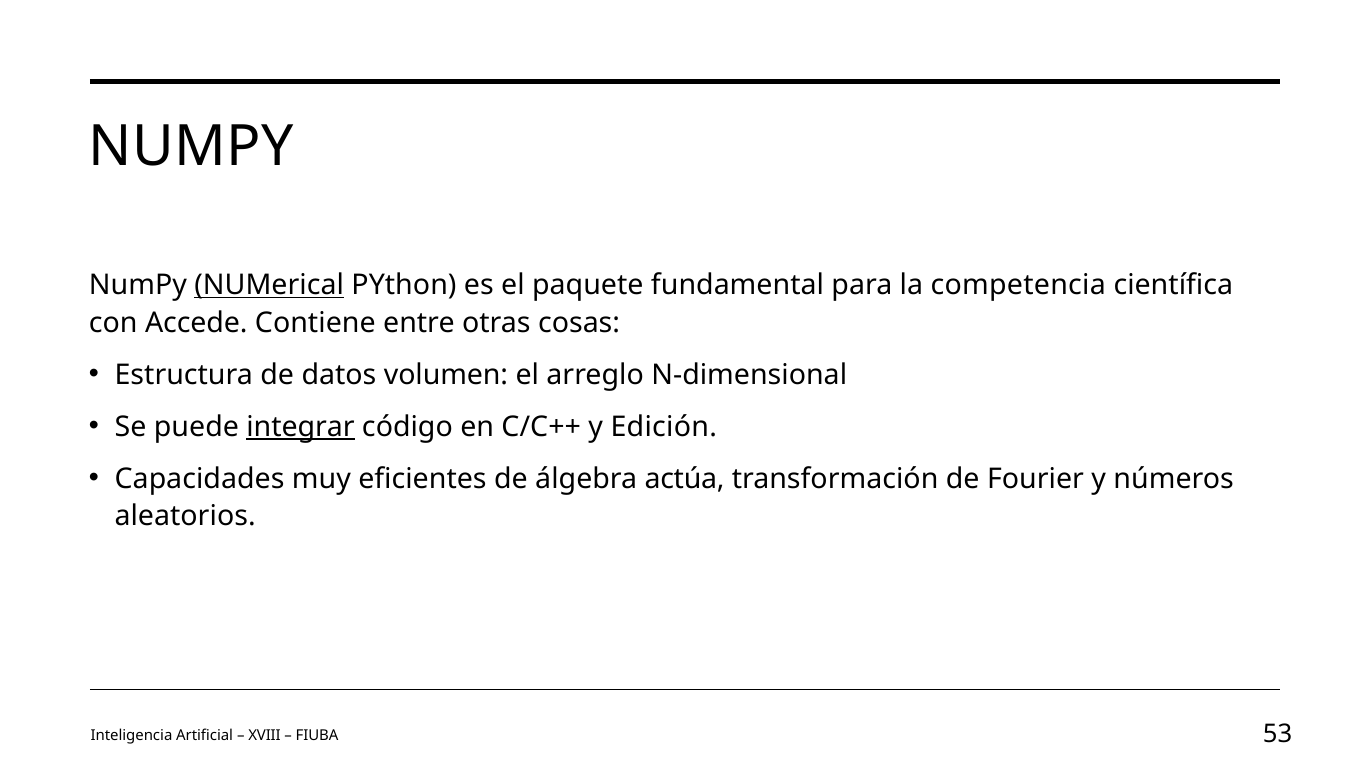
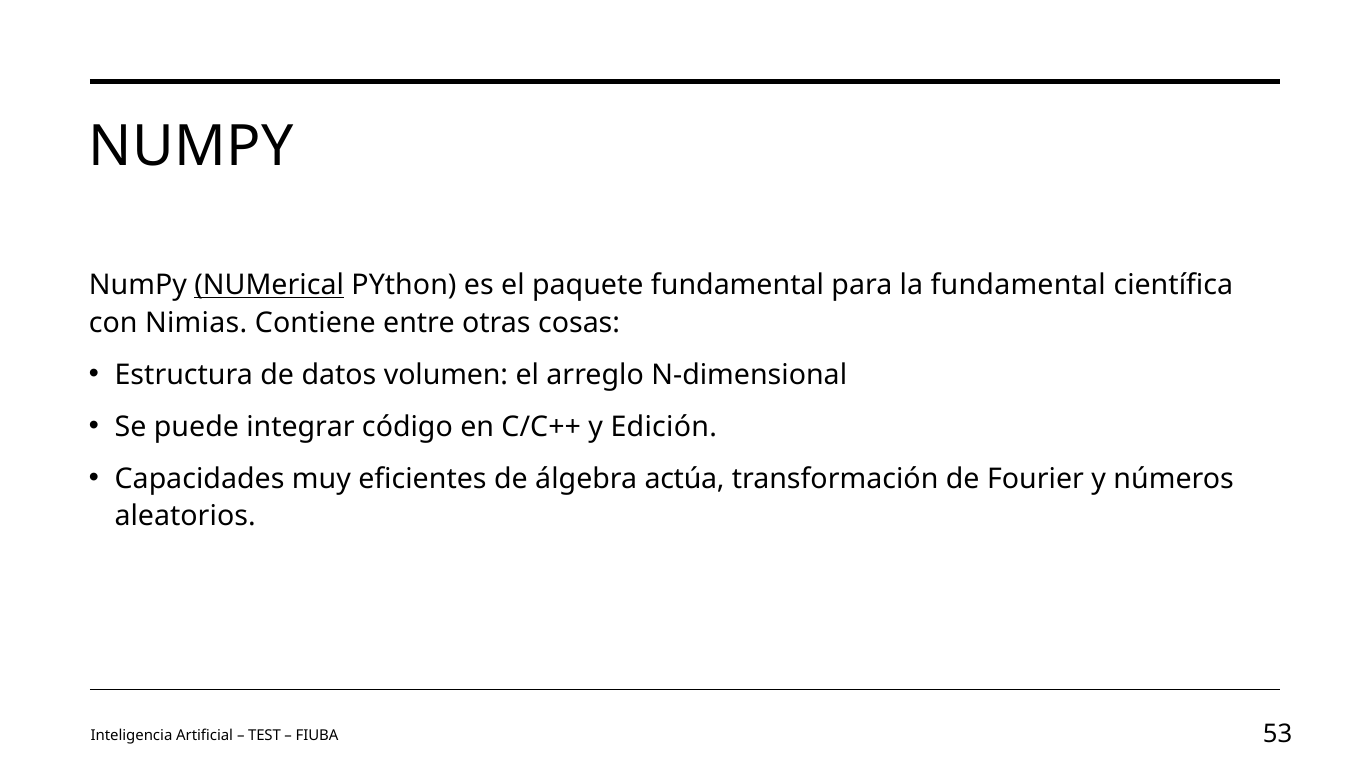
la competencia: competencia -> fundamental (1018, 285)
Accede: Accede -> Nimias (196, 323)
integrar underline: present -> none (300, 427)
XVIII: XVIII -> TEST (264, 736)
